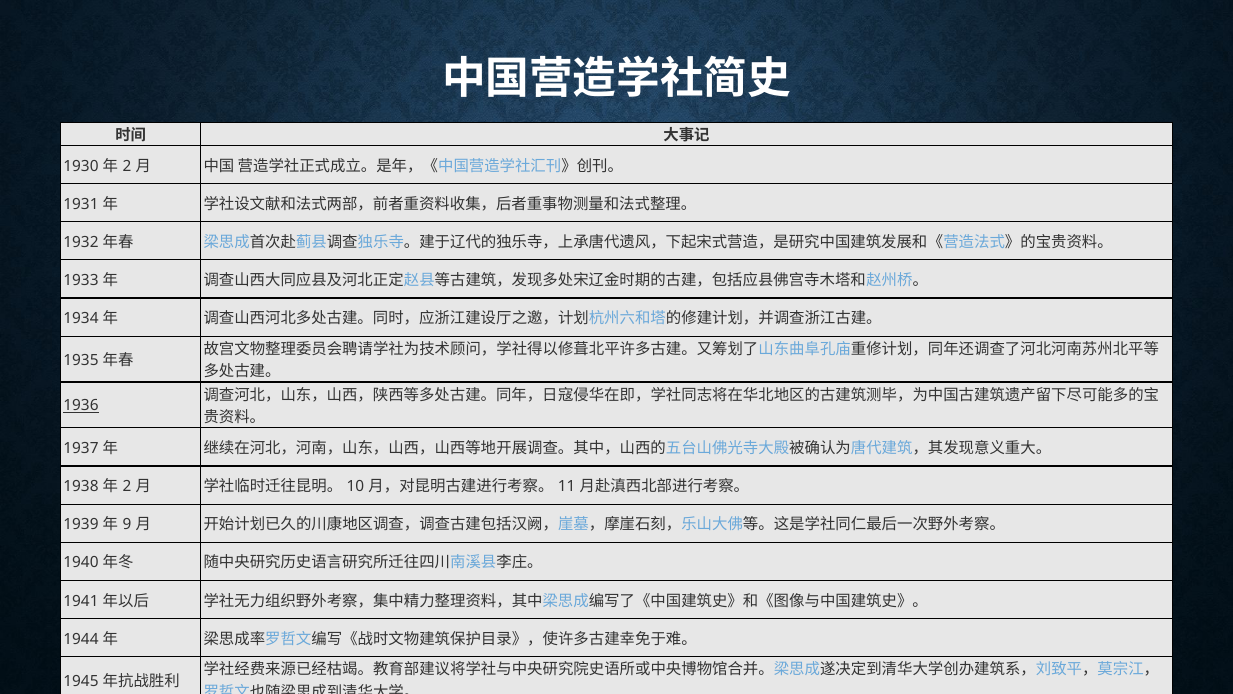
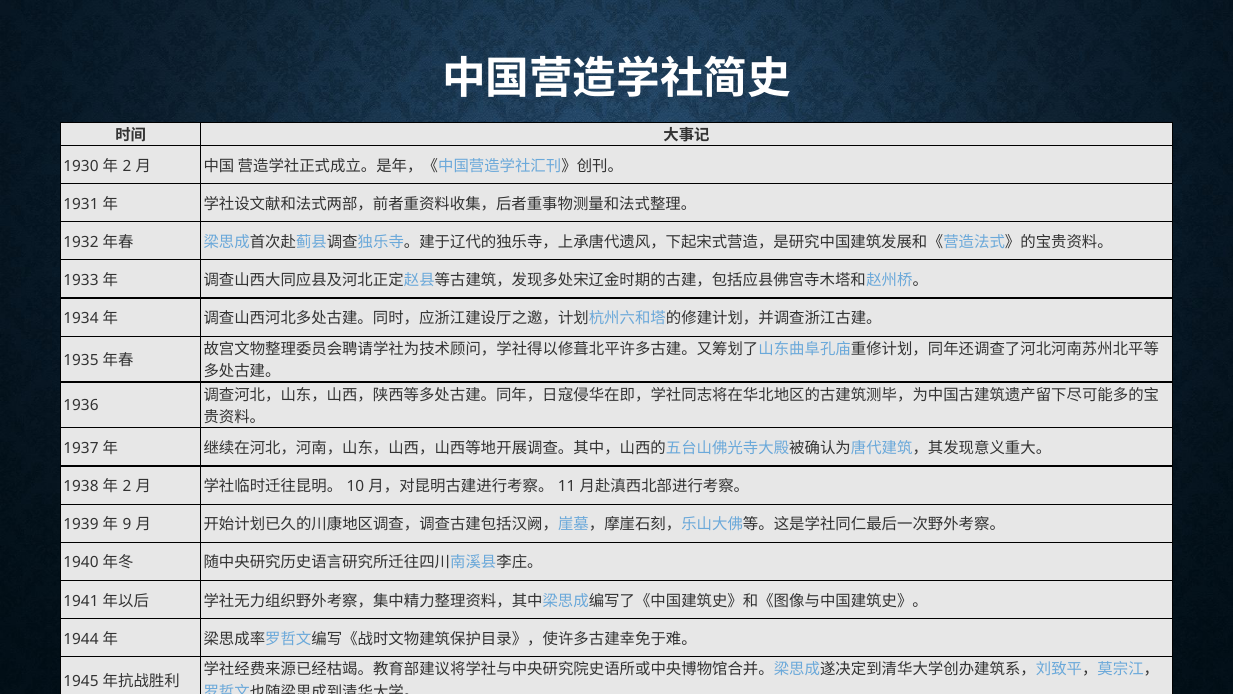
1936 underline: present -> none (81, 406)
